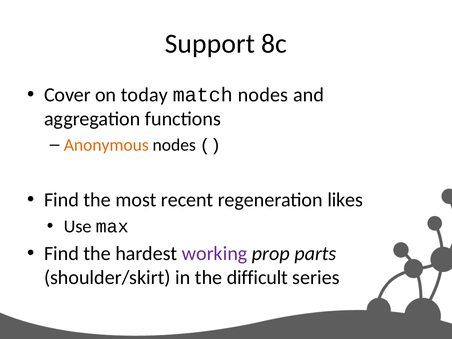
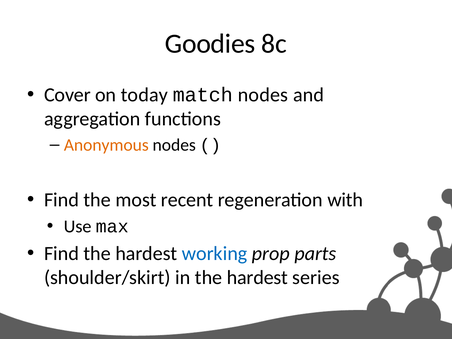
Support: Support -> Goodies (210, 44)
likes: likes -> with (345, 200)
working colour: purple -> blue (215, 254)
in the difficult: difficult -> hardest (257, 278)
